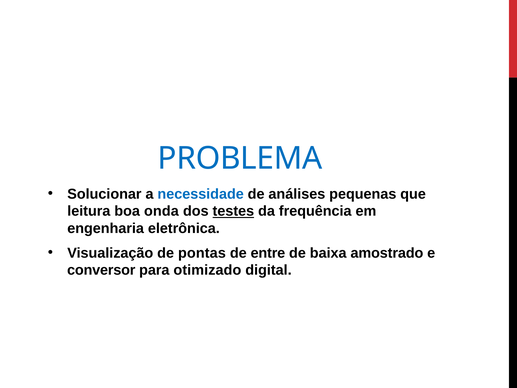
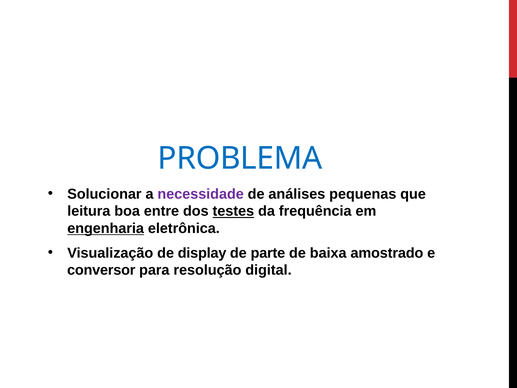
necessidade colour: blue -> purple (201, 194)
onda: onda -> entre (161, 211)
engenharia underline: none -> present (106, 228)
pontas: pontas -> display (202, 253)
entre: entre -> parte (268, 253)
otimizado: otimizado -> resolução (207, 270)
